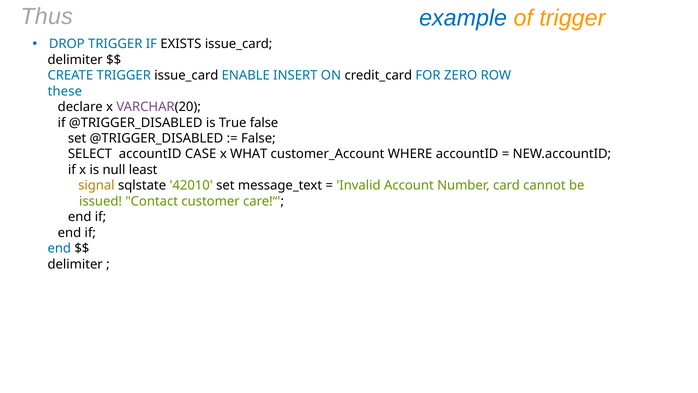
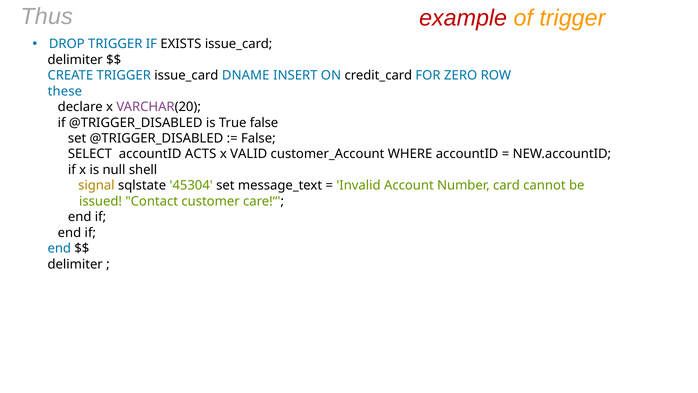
example colour: blue -> red (463, 18)
ENABLE: ENABLE -> DNAME (246, 76)
CASE: CASE -> ACTS (201, 154)
WHAT: WHAT -> VALID (249, 154)
least: least -> shell (143, 170)
42010: 42010 -> 45304 (191, 185)
